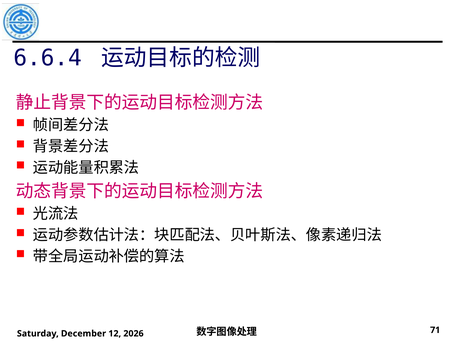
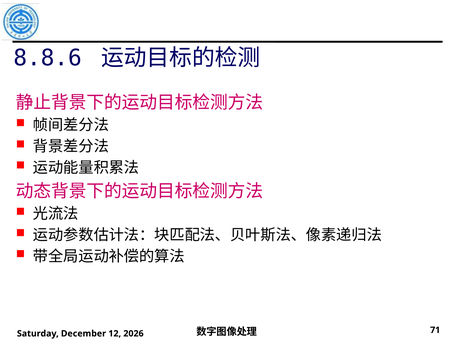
6.6.4: 6.6.4 -> 8.8.6 (48, 58)
